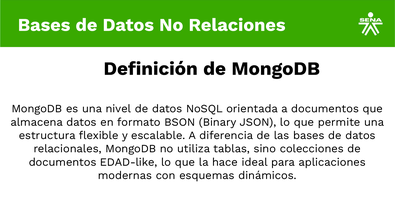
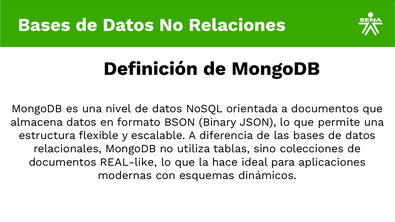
EDAD-like: EDAD-like -> REAL-like (129, 162)
